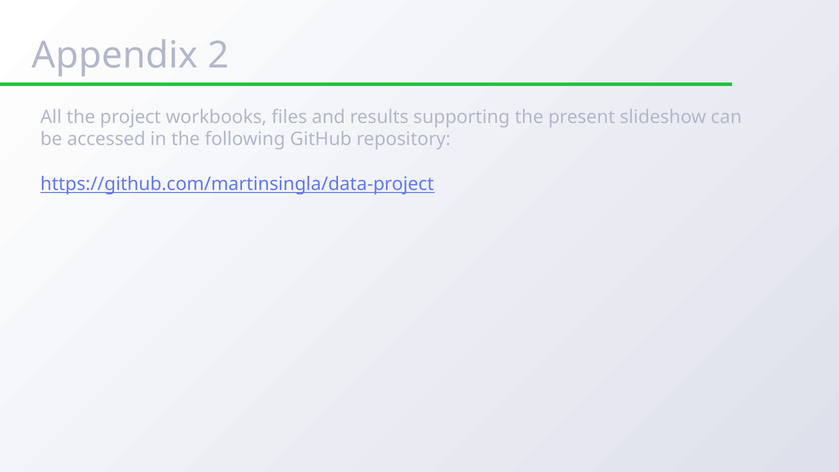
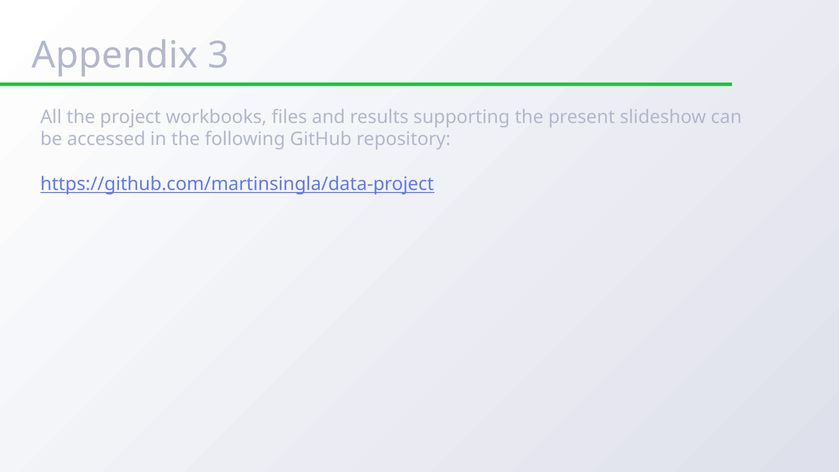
2: 2 -> 3 (218, 55)
